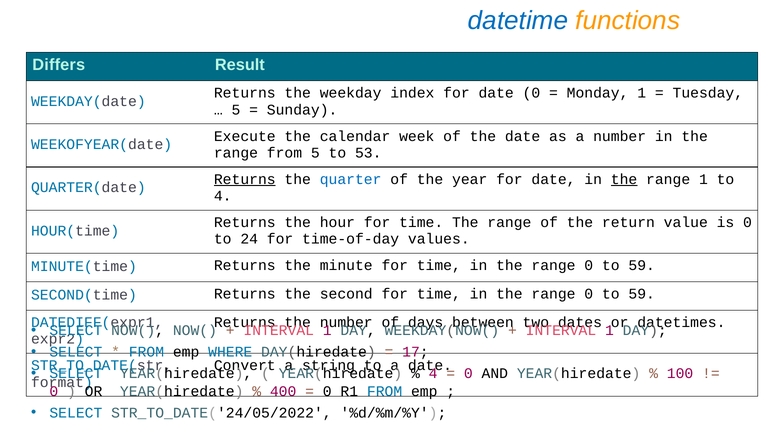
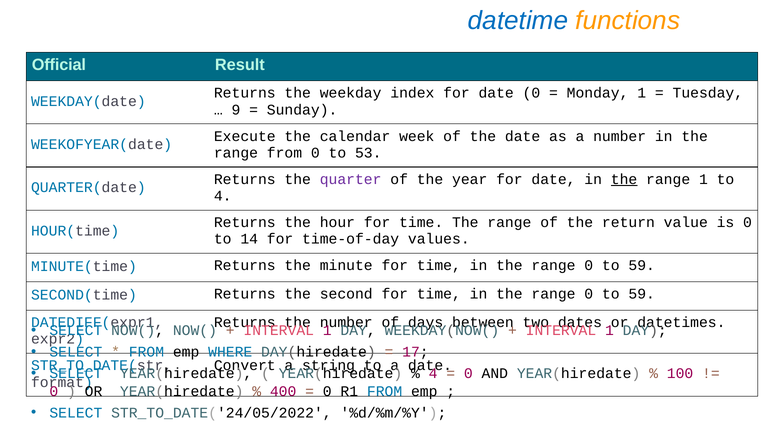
Differs: Differs -> Official (59, 65)
5: 5 -> 9 (236, 110)
from 5: 5 -> 0 (315, 153)
Returns underline: present -> none (245, 179)
quarter colour: blue -> purple (351, 179)
24: 24 -> 14 (249, 239)
